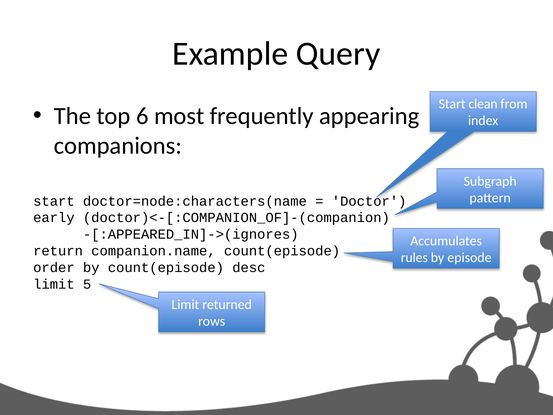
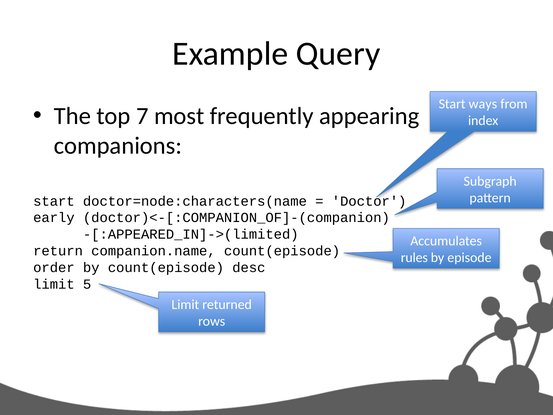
clean: clean -> ways (483, 104)
6: 6 -> 7 (142, 116)
-[:APPEARED_IN]->(ignores: -[:APPEARED_IN]->(ignores -> -[:APPEARED_IN]->(limited (191, 234)
